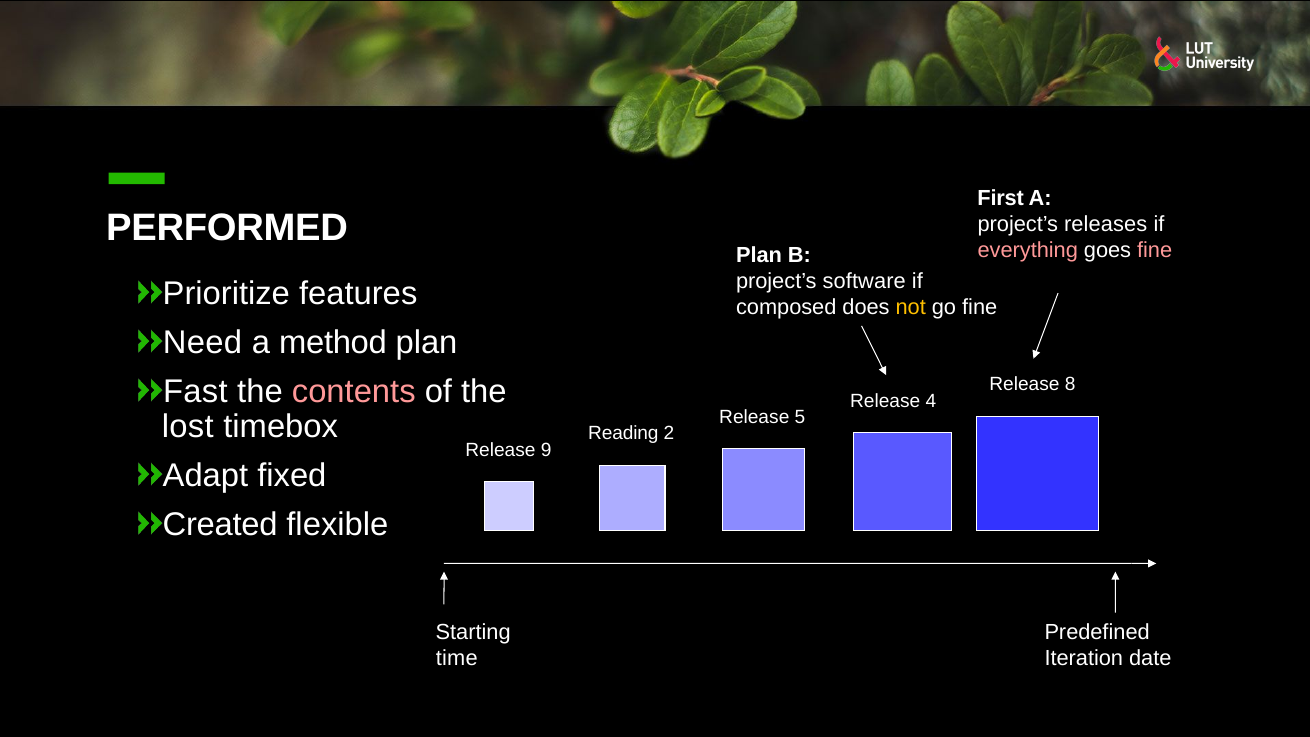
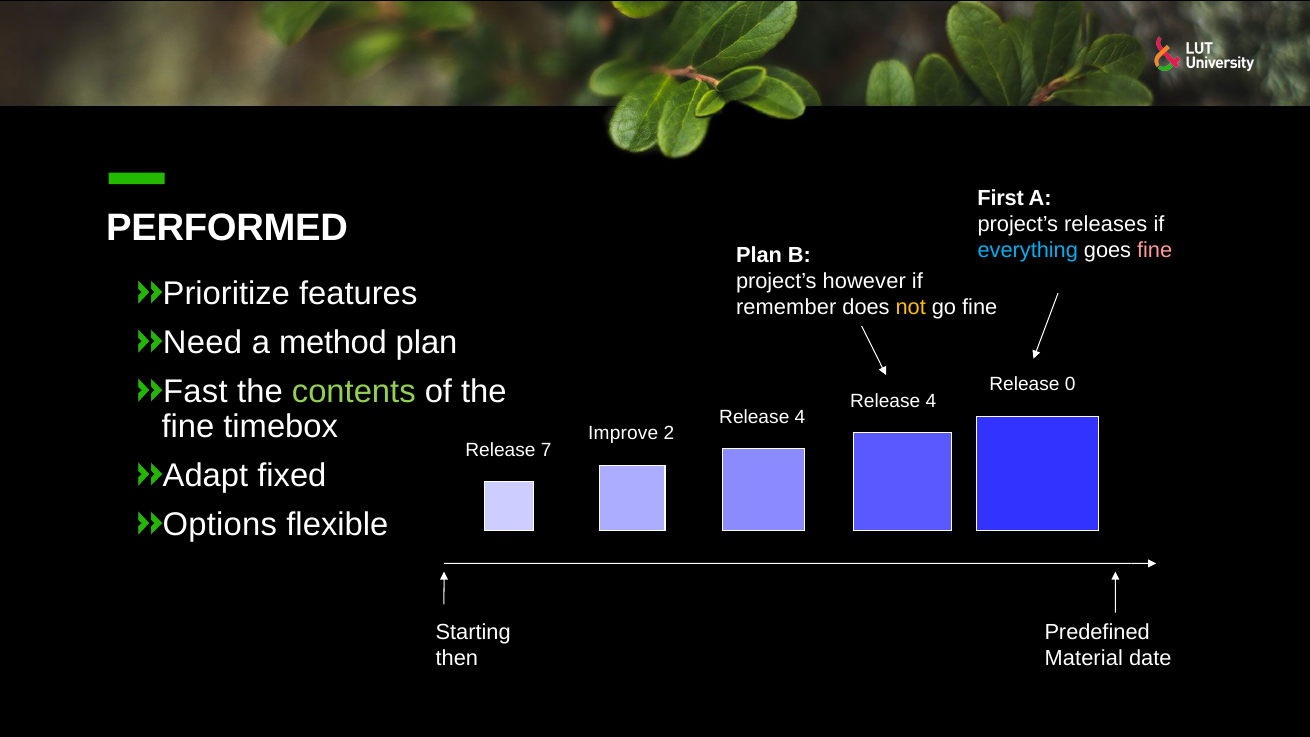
everything colour: pink -> light blue (1028, 250)
software: software -> however (864, 281)
composed: composed -> remember (786, 308)
8: 8 -> 0 (1070, 384)
contents colour: pink -> light green (354, 392)
5: 5 -> 4 (800, 417)
lost: lost -> fine (188, 427)
Reading: Reading -> Improve (623, 434)
9: 9 -> 7 (546, 450)
Created: Created -> Options (220, 525)
time: time -> then (457, 658)
Iteration: Iteration -> Material (1084, 658)
